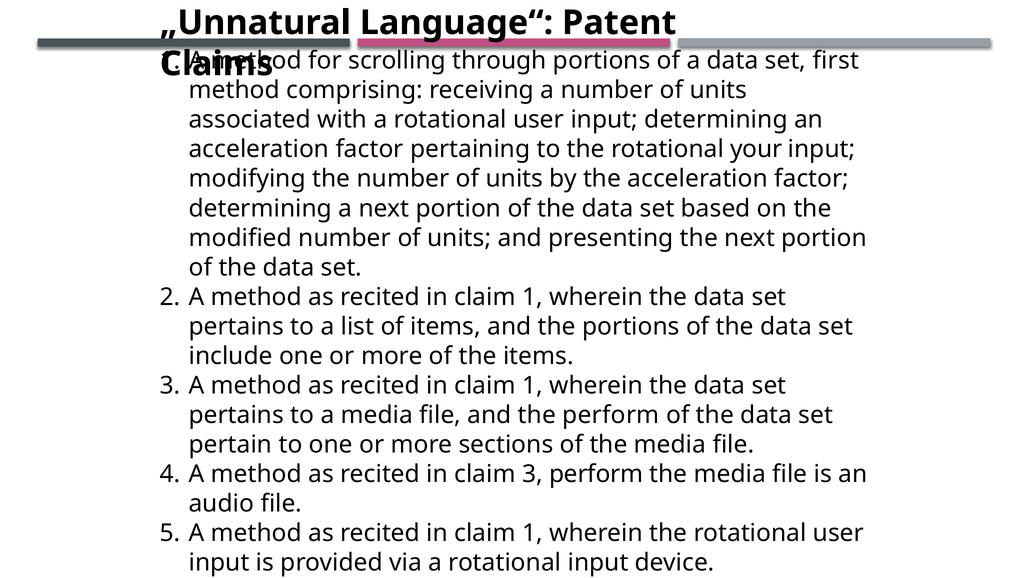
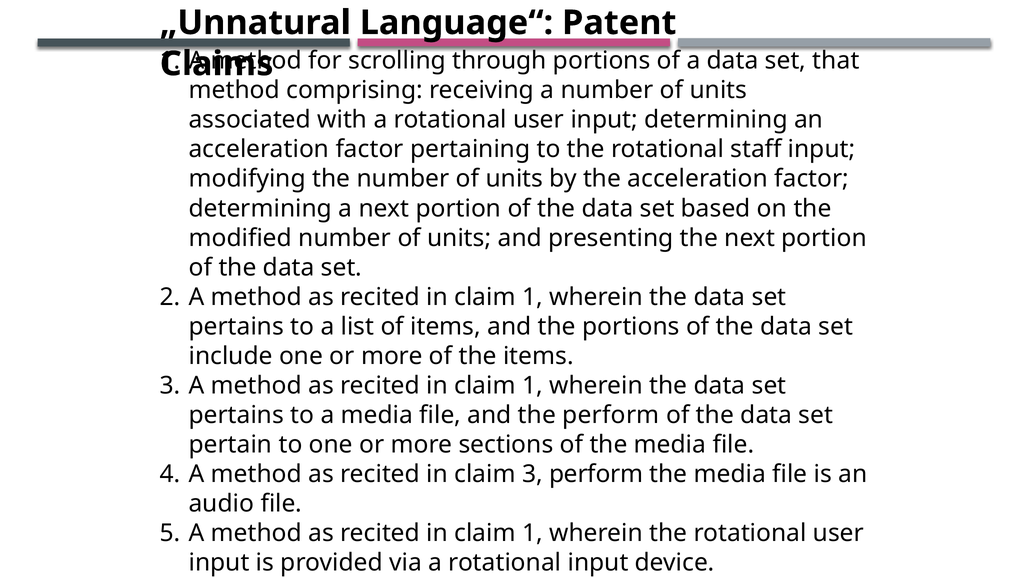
first: first -> that (836, 61)
your: your -> staff (756, 149)
